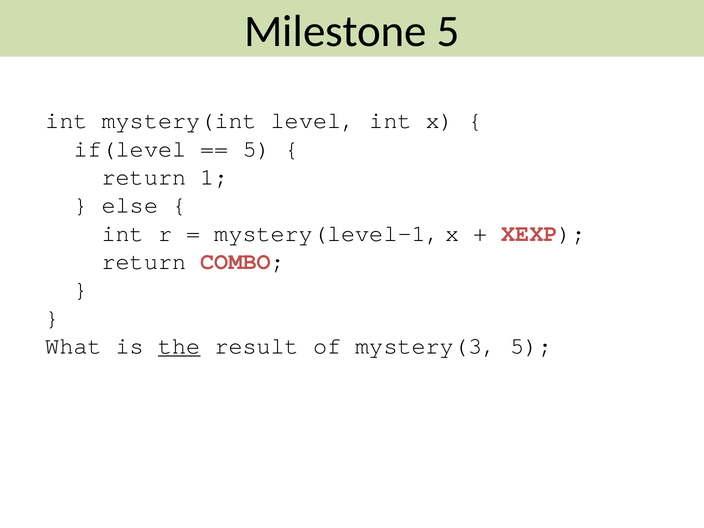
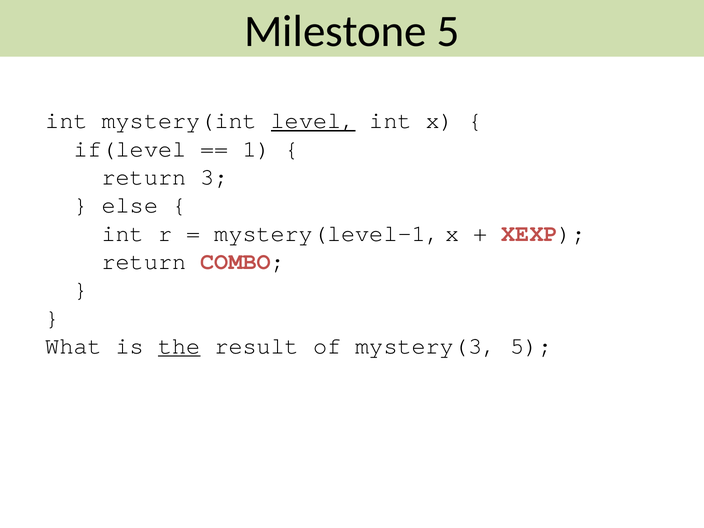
level underline: none -> present (313, 121)
5: 5 -> 1 (257, 149)
1: 1 -> 3 (214, 177)
